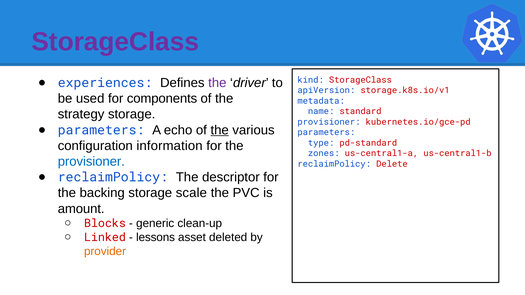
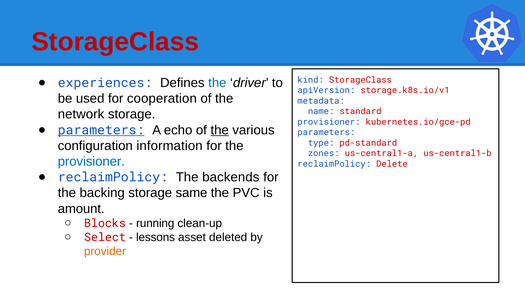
StorageClass colour: purple -> red (115, 42)
the colour: purple -> blue (217, 83)
components: components -> cooperation (162, 99)
strategy: strategy -> network (81, 114)
parameters underline: none -> present (101, 130)
descriptor: descriptor -> backends (231, 177)
scale: scale -> same (192, 193)
generic: generic -> running (155, 224)
Linked: Linked -> Select (105, 238)
